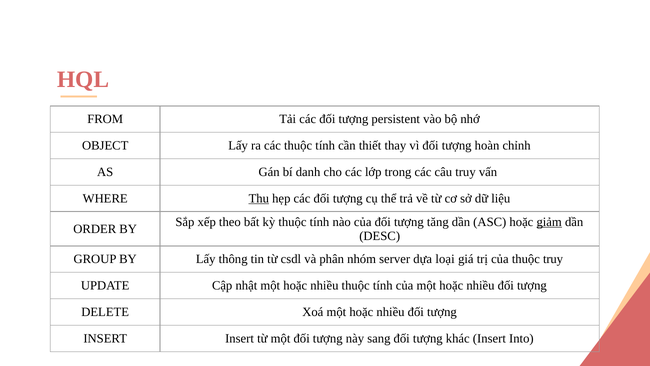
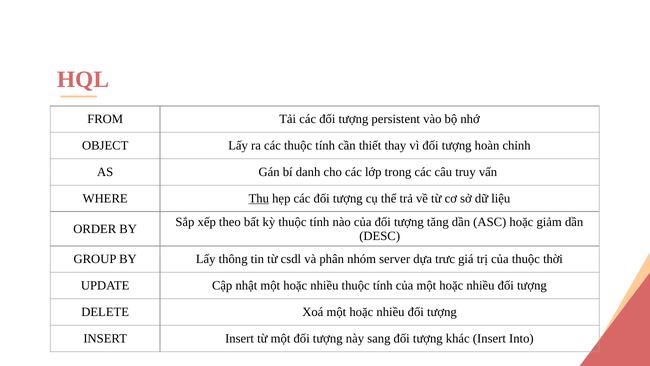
giảm underline: present -> none (549, 222)
loại: loại -> trưc (445, 259)
thuộc truy: truy -> thời (553, 259)
